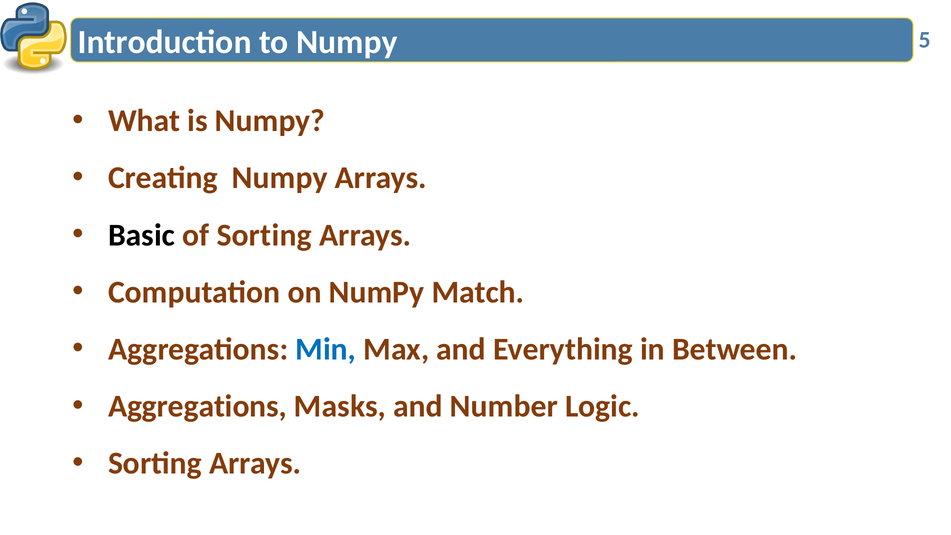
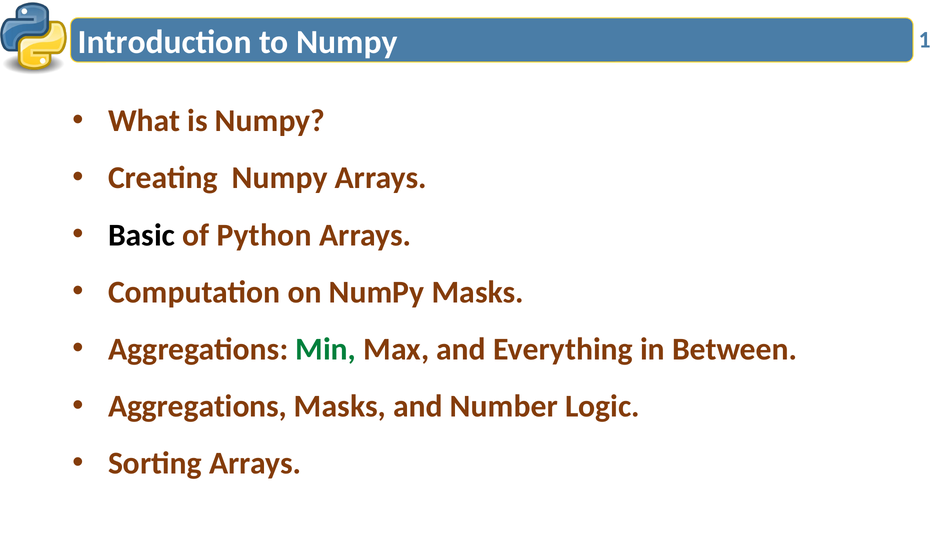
5: 5 -> 1 (925, 40)
of Sorting: Sorting -> Python (264, 235)
NumPy Match: Match -> Masks (478, 292)
Min colour: blue -> green (326, 349)
